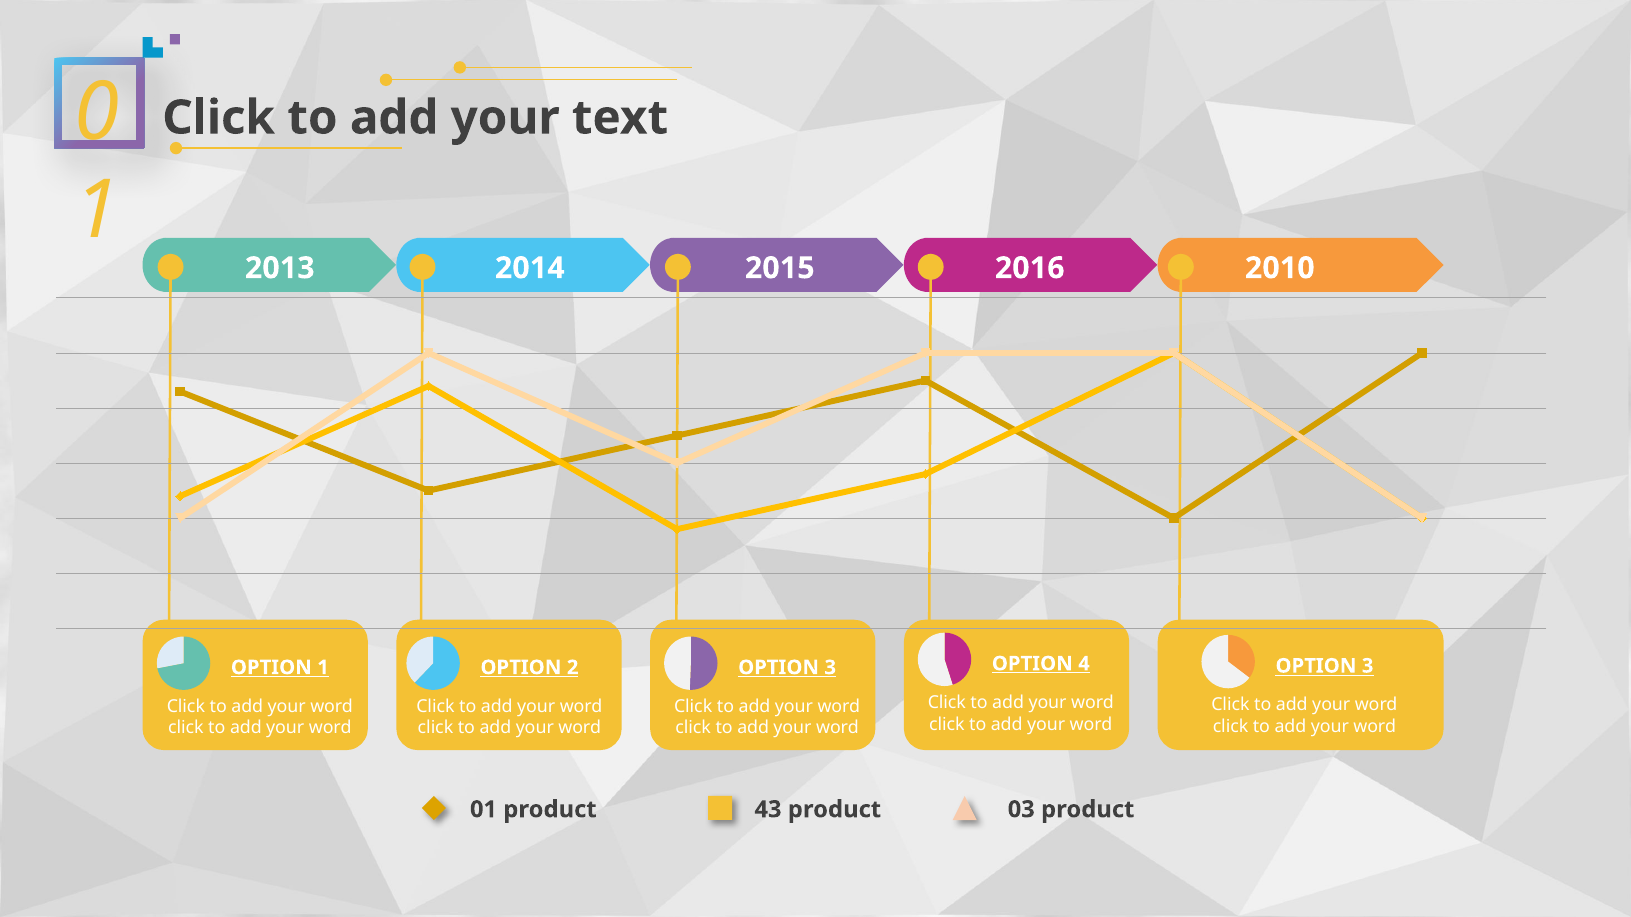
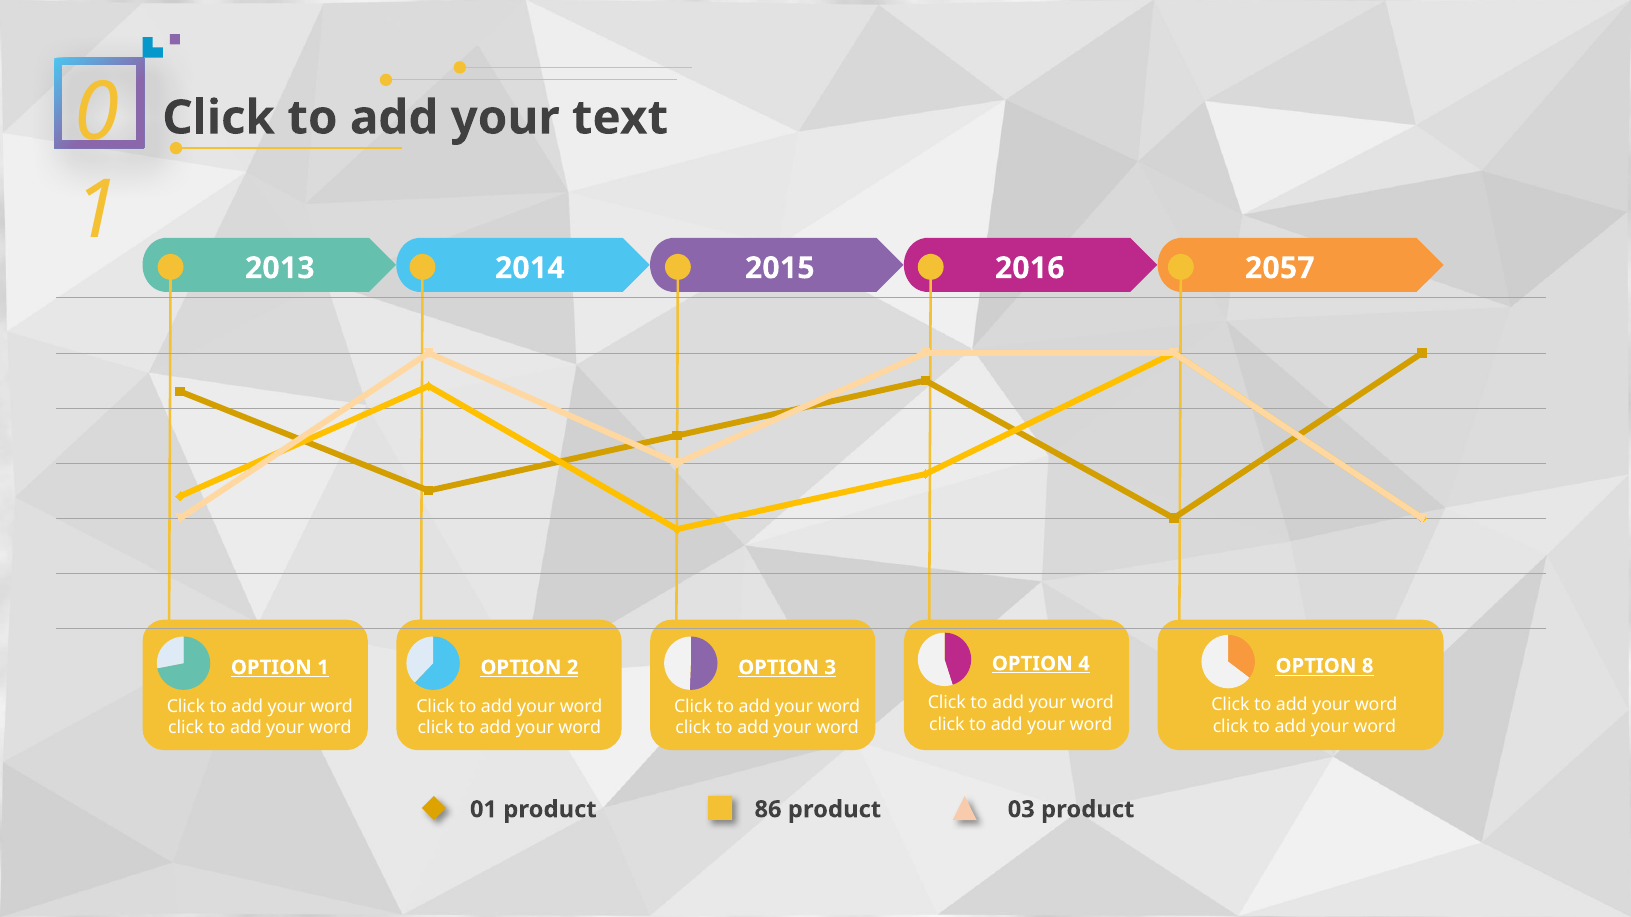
2010: 2010 -> 2057 (1280, 268)
3: 3 -> 8 (1368, 666)
43: 43 -> 86 (768, 810)
